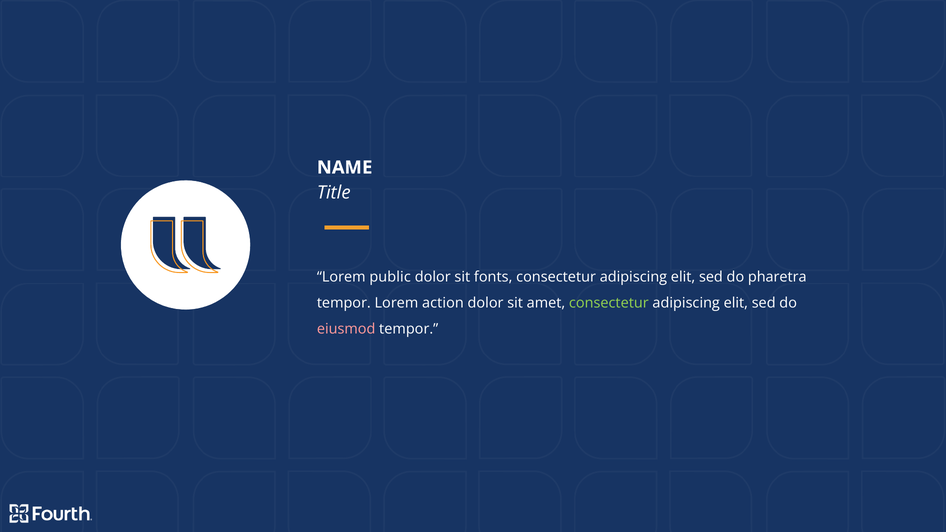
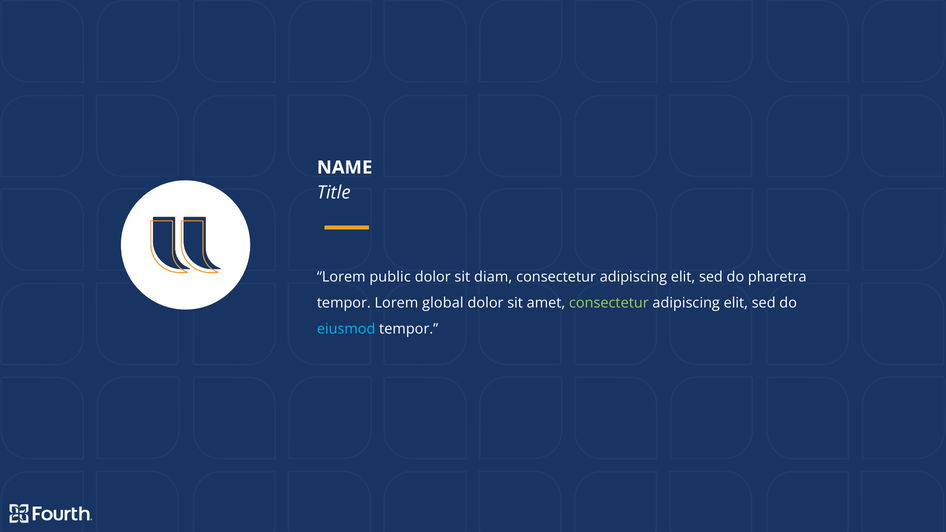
fonts: fonts -> diam (493, 277)
action: action -> global (443, 303)
eiusmod colour: pink -> light blue (346, 329)
